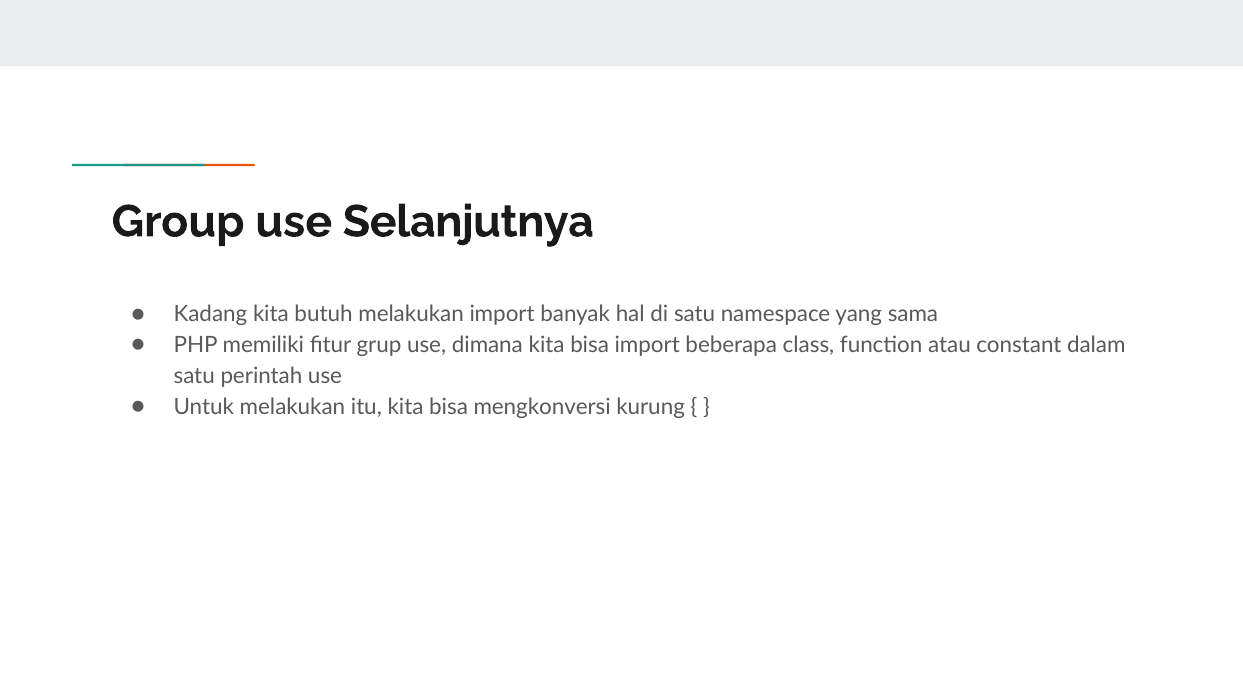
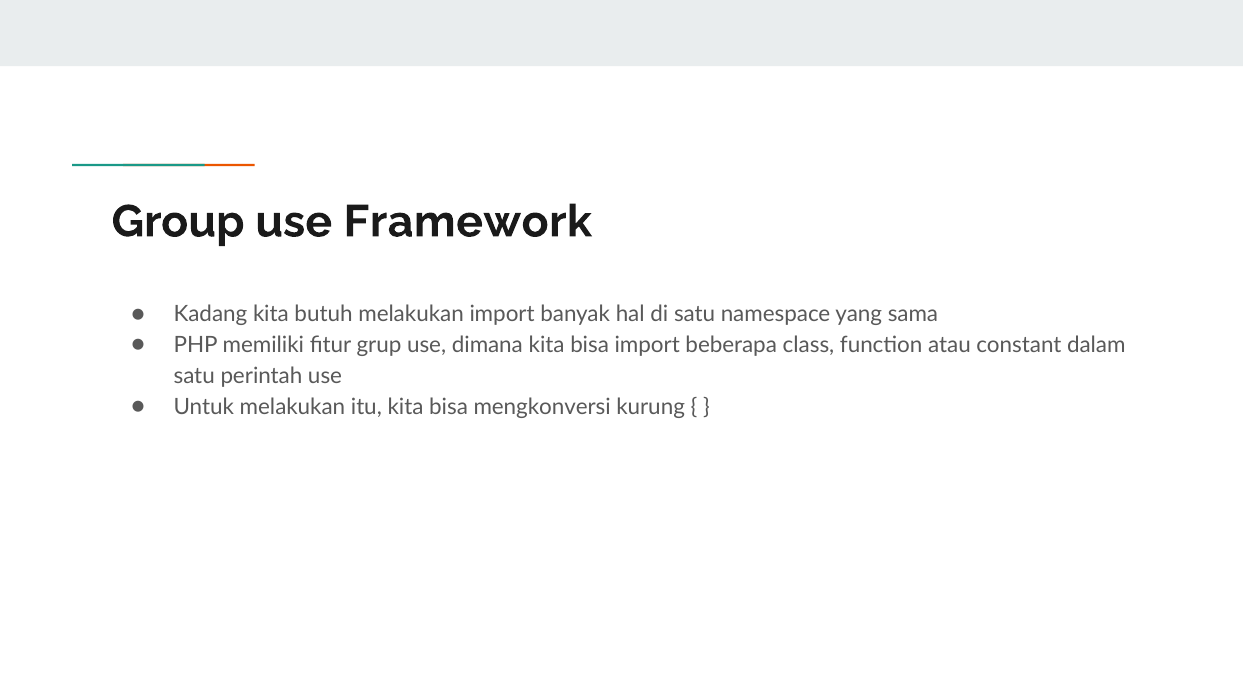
Selanjutnya: Selanjutnya -> Framework (468, 222)
